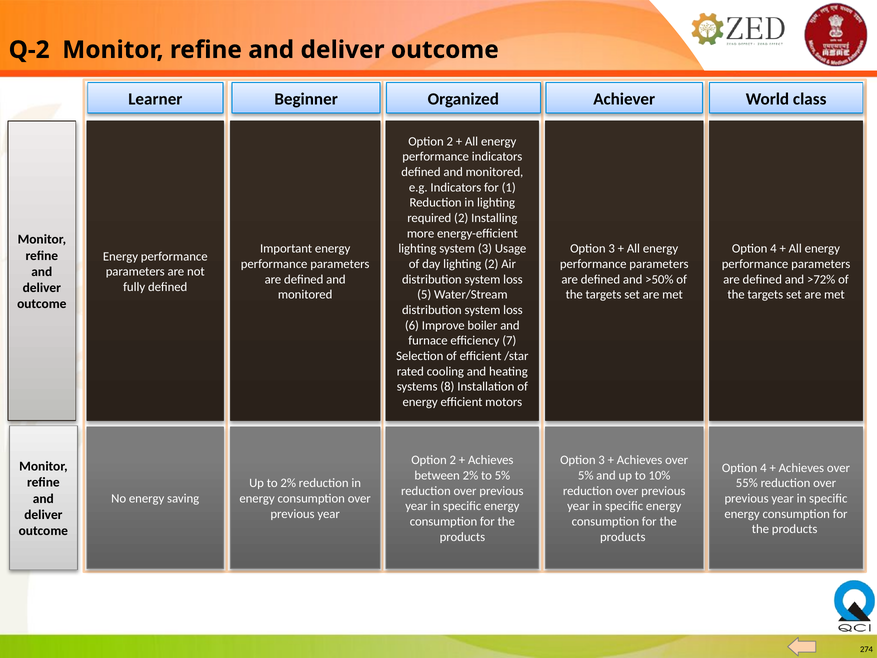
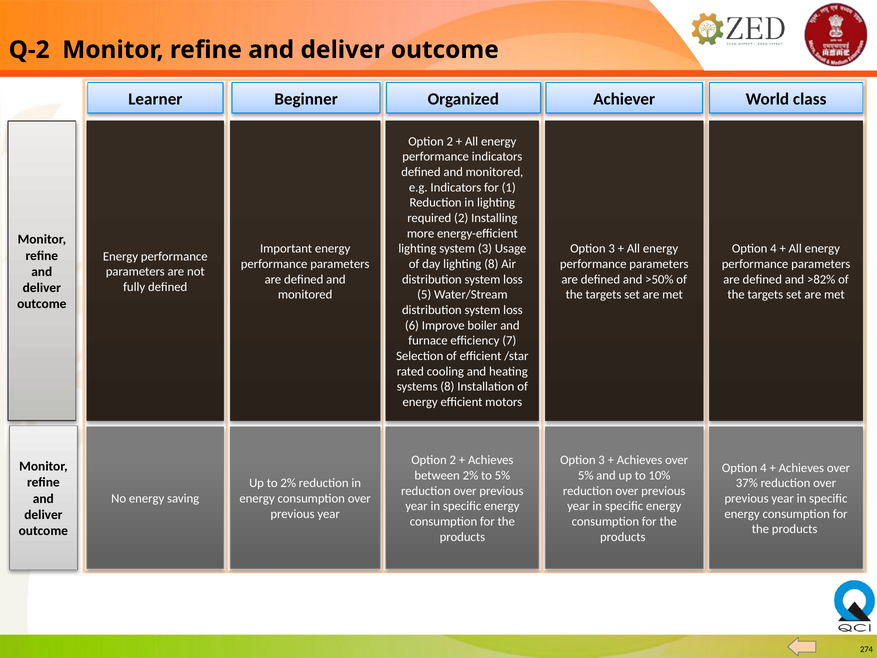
lighting 2: 2 -> 8 (491, 264)
>72%: >72% -> >82% (821, 279)
55%: 55% -> 37% (747, 483)
